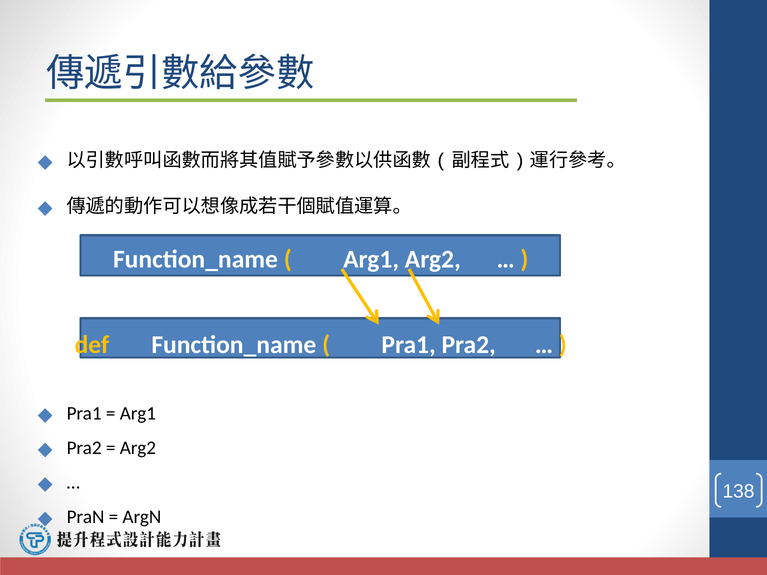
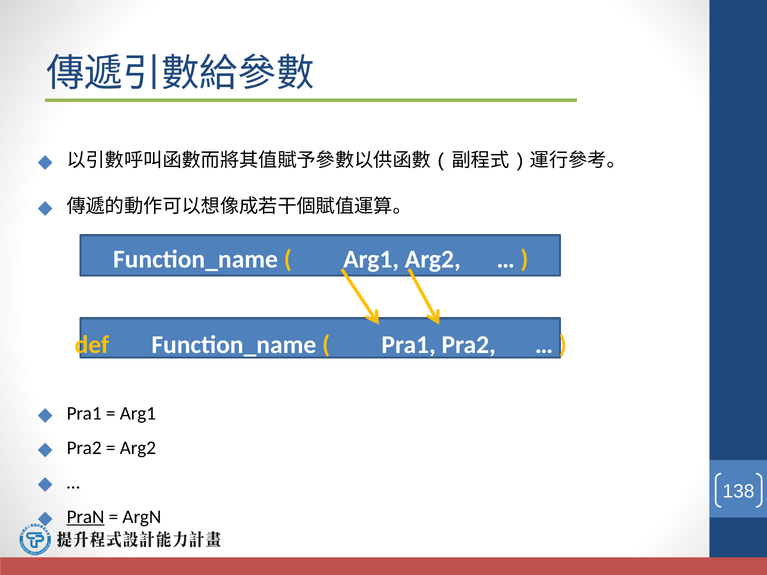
PraN underline: none -> present (86, 517)
